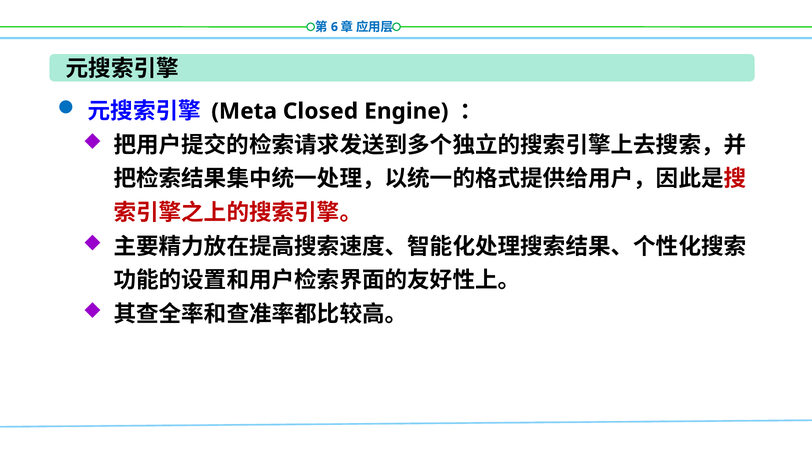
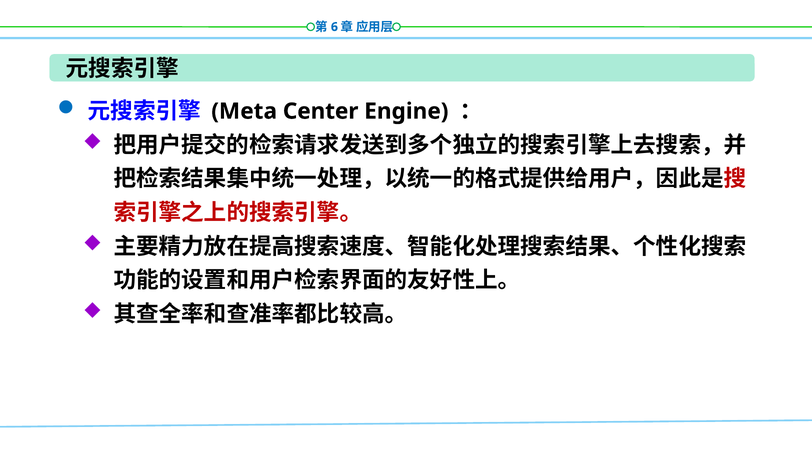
Closed: Closed -> Center (321, 111)
